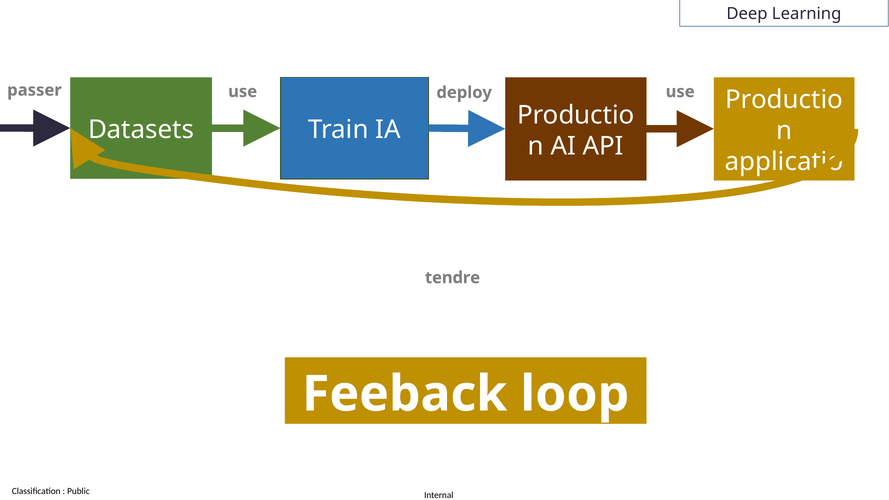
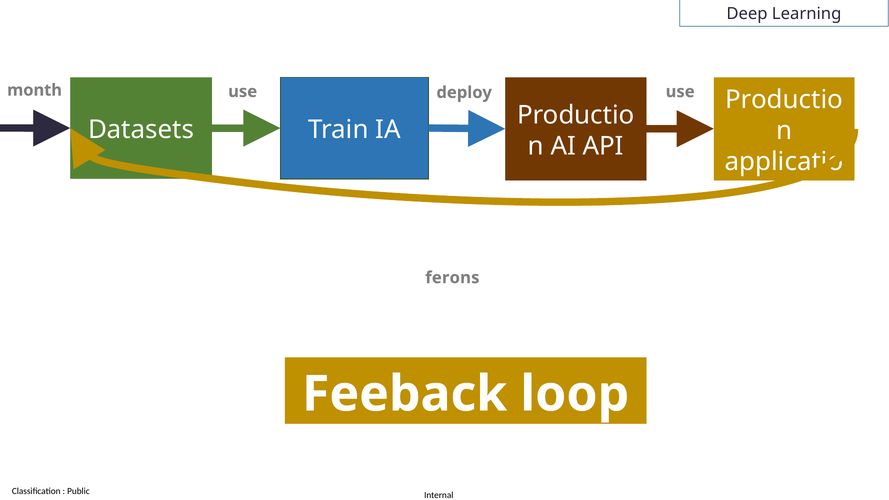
passer: passer -> month (35, 90)
tendre: tendre -> ferons (452, 278)
